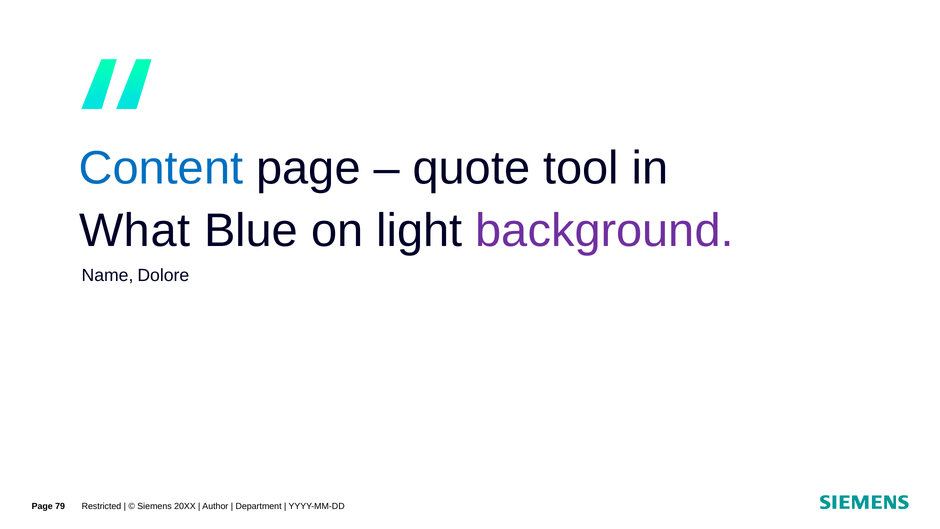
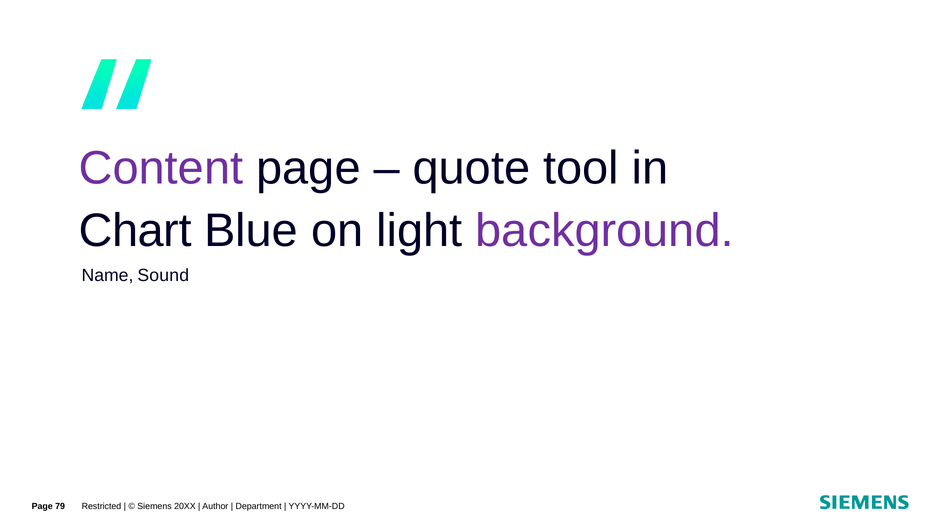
Content colour: blue -> purple (161, 168)
What: What -> Chart (135, 230)
Dolore: Dolore -> Sound (163, 275)
